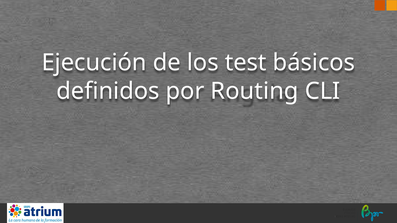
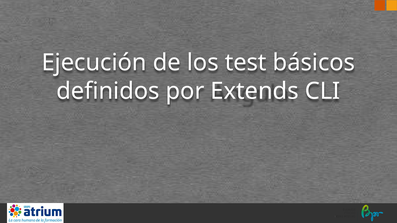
Routing: Routing -> Extends (255, 91)
